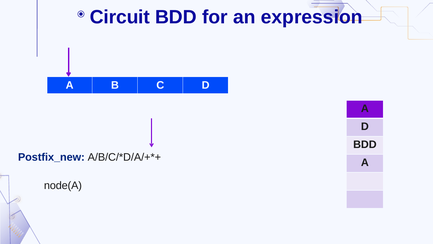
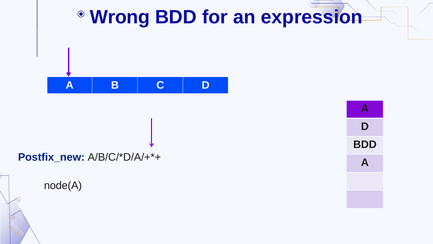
Circuit: Circuit -> Wrong (120, 17)
